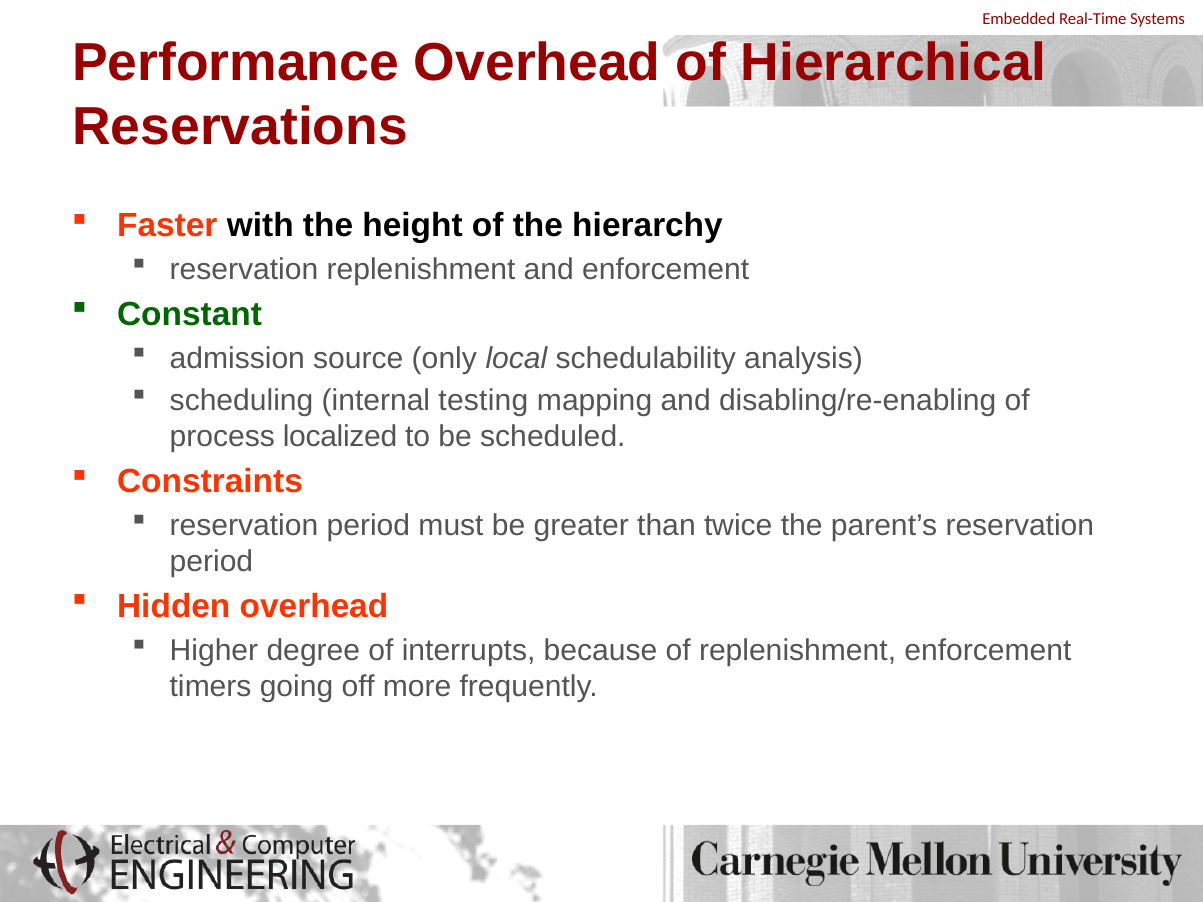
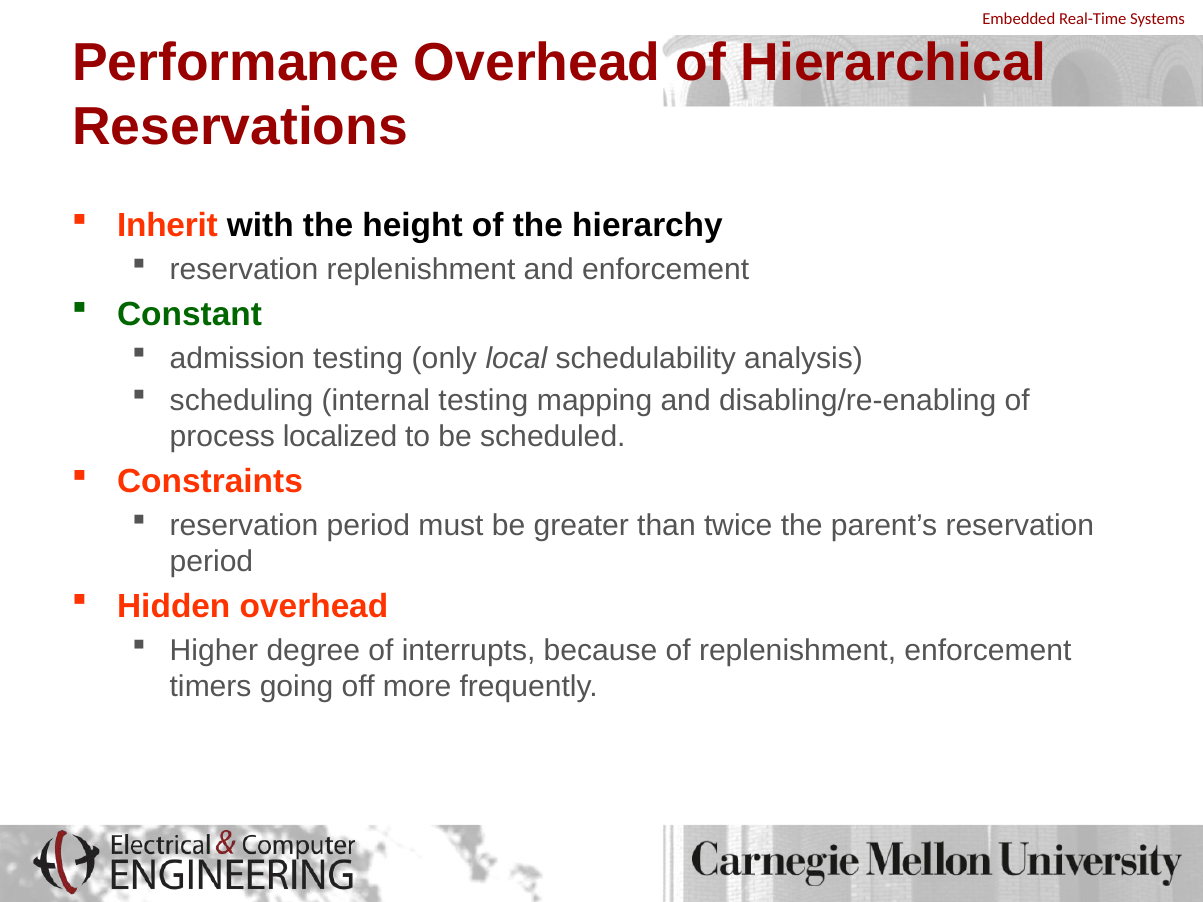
Faster: Faster -> Inherit (167, 226)
admission source: source -> testing (358, 358)
